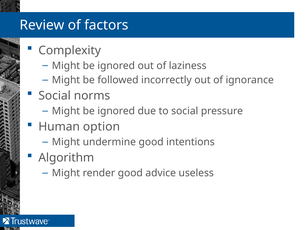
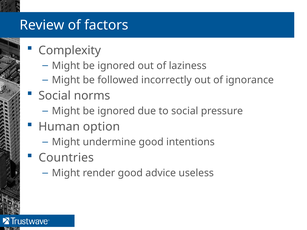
Algorithm: Algorithm -> Countries (66, 158)
